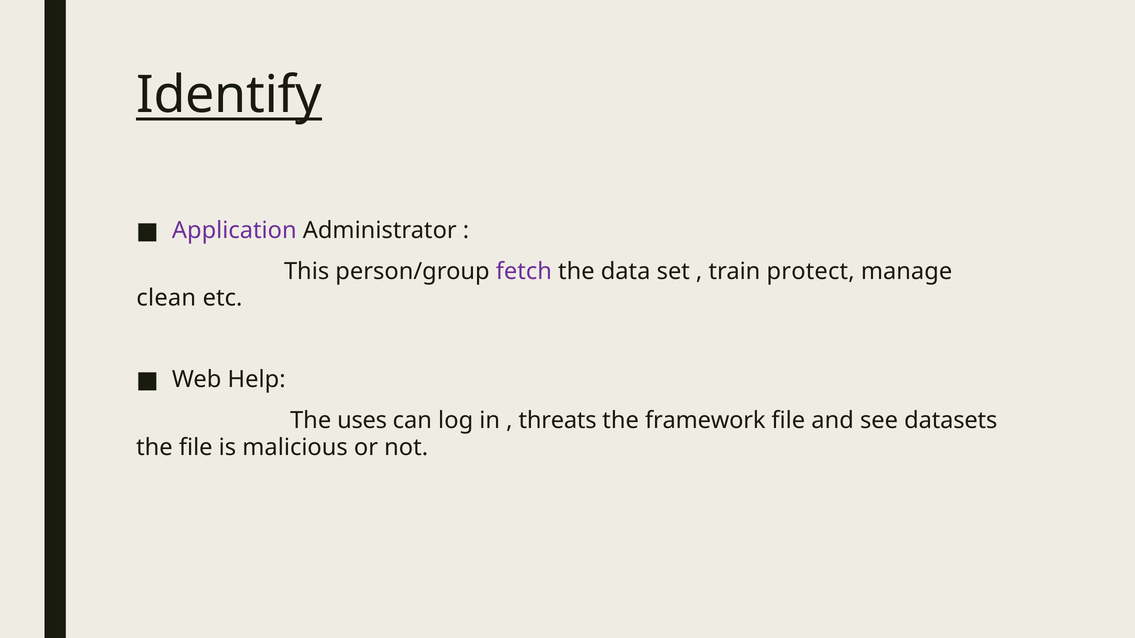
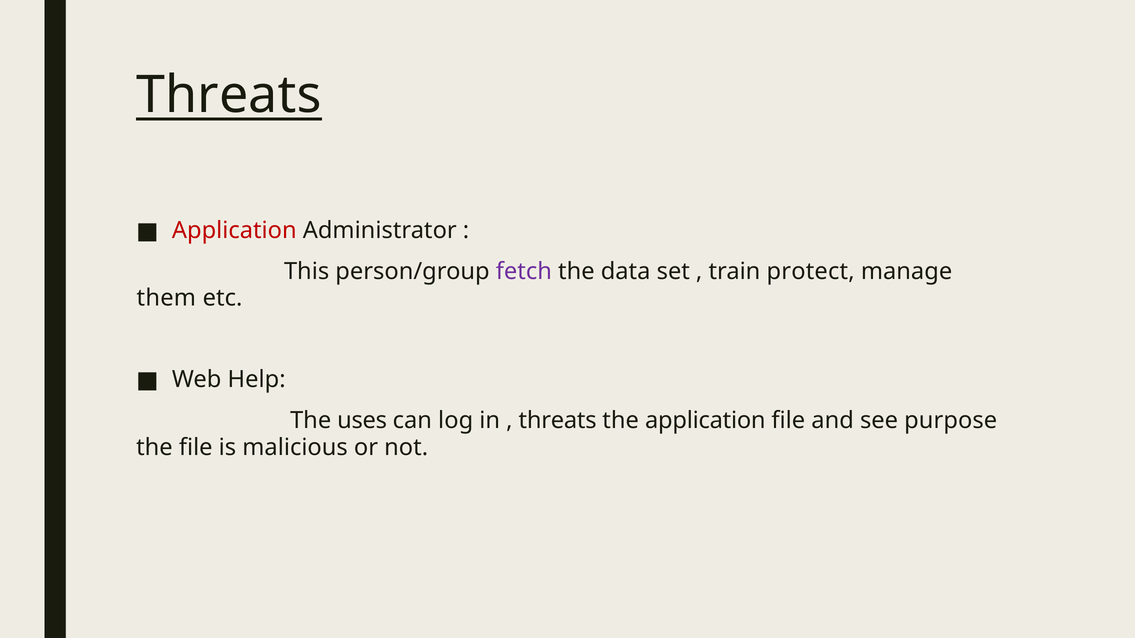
Identify: Identify -> Threats (229, 95)
Application colour: purple -> red (234, 231)
clean: clean -> them (166, 298)
the framework: framework -> application (705, 421)
datasets: datasets -> purpose (951, 421)
